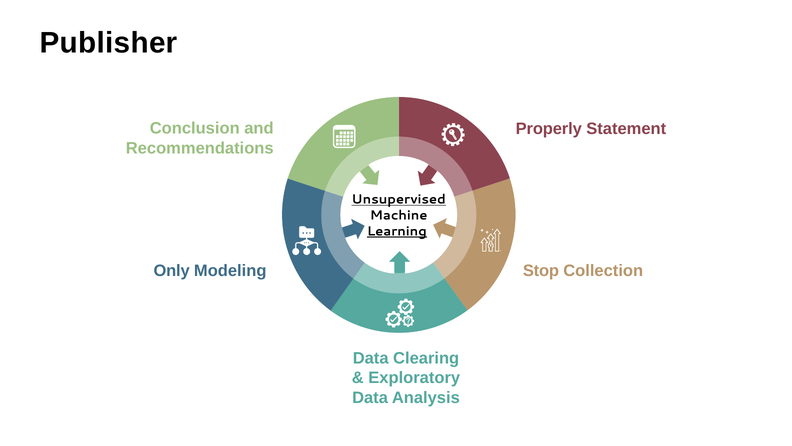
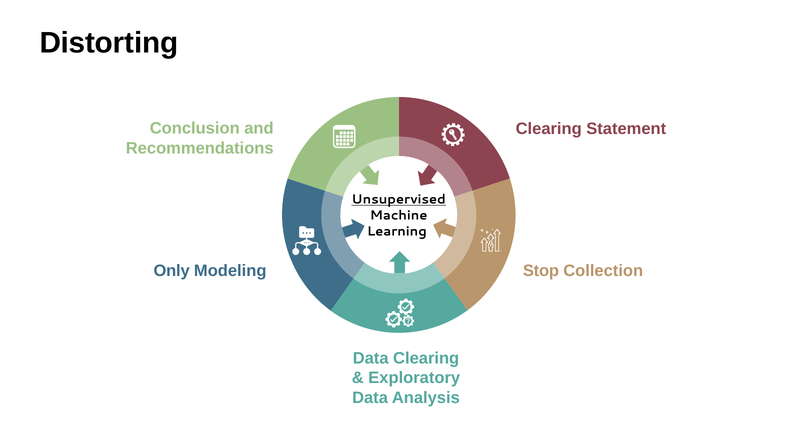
Publisher: Publisher -> Distorting (109, 43)
Properly: Properly -> Clearing (549, 128)
Learning underline: present -> none (397, 231)
